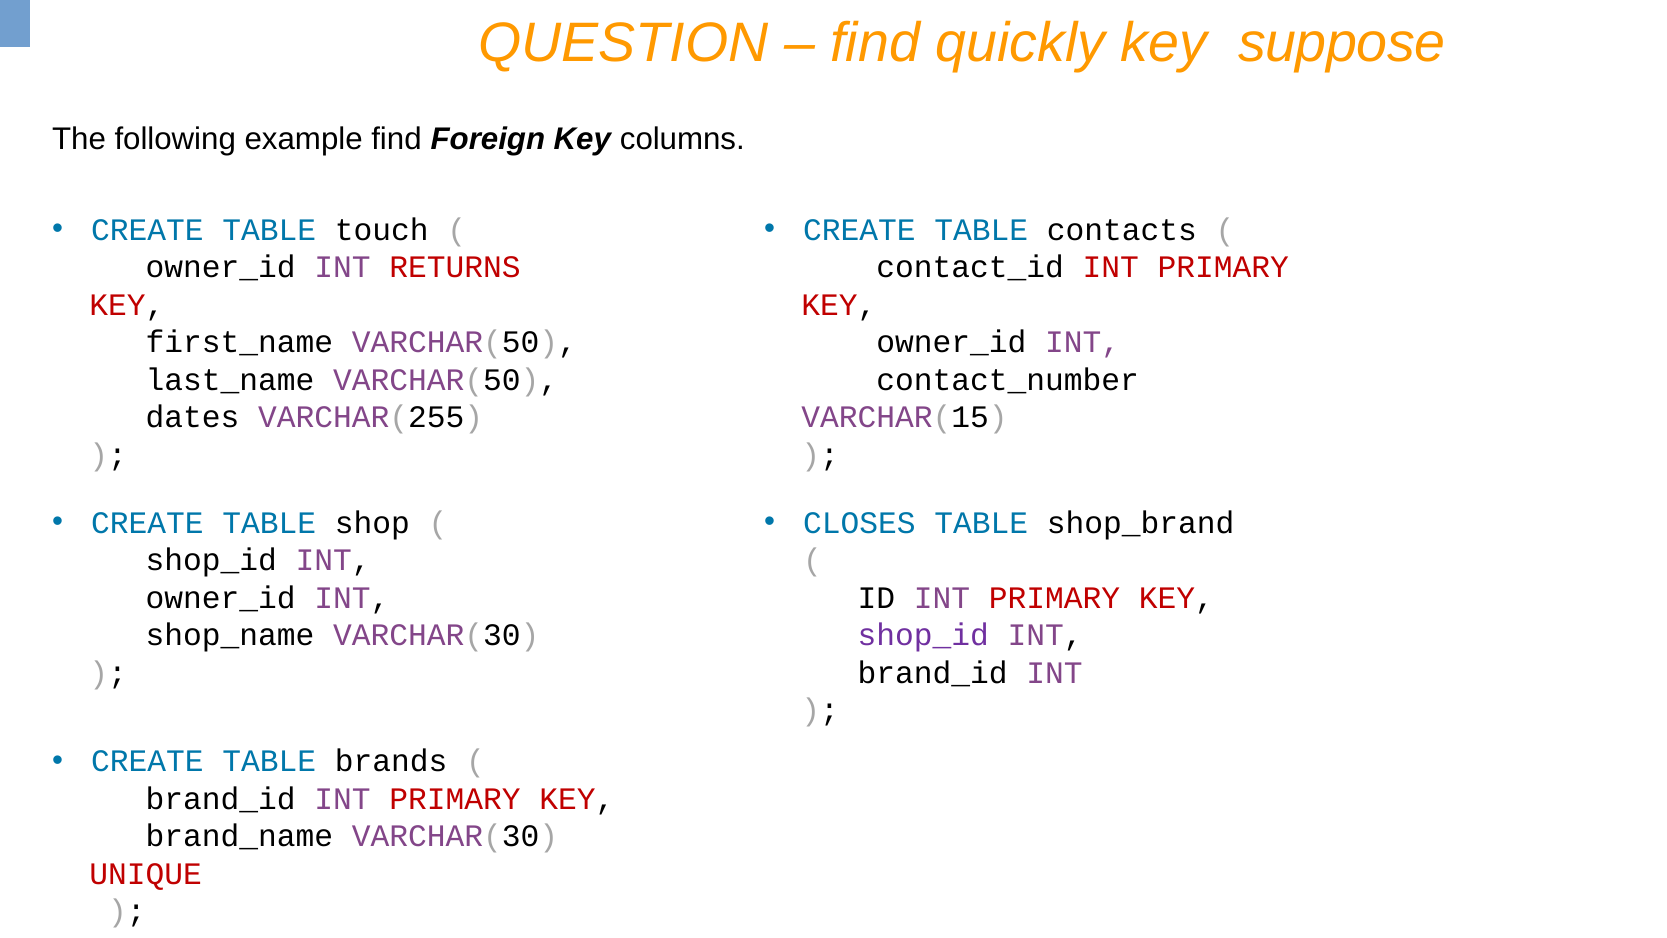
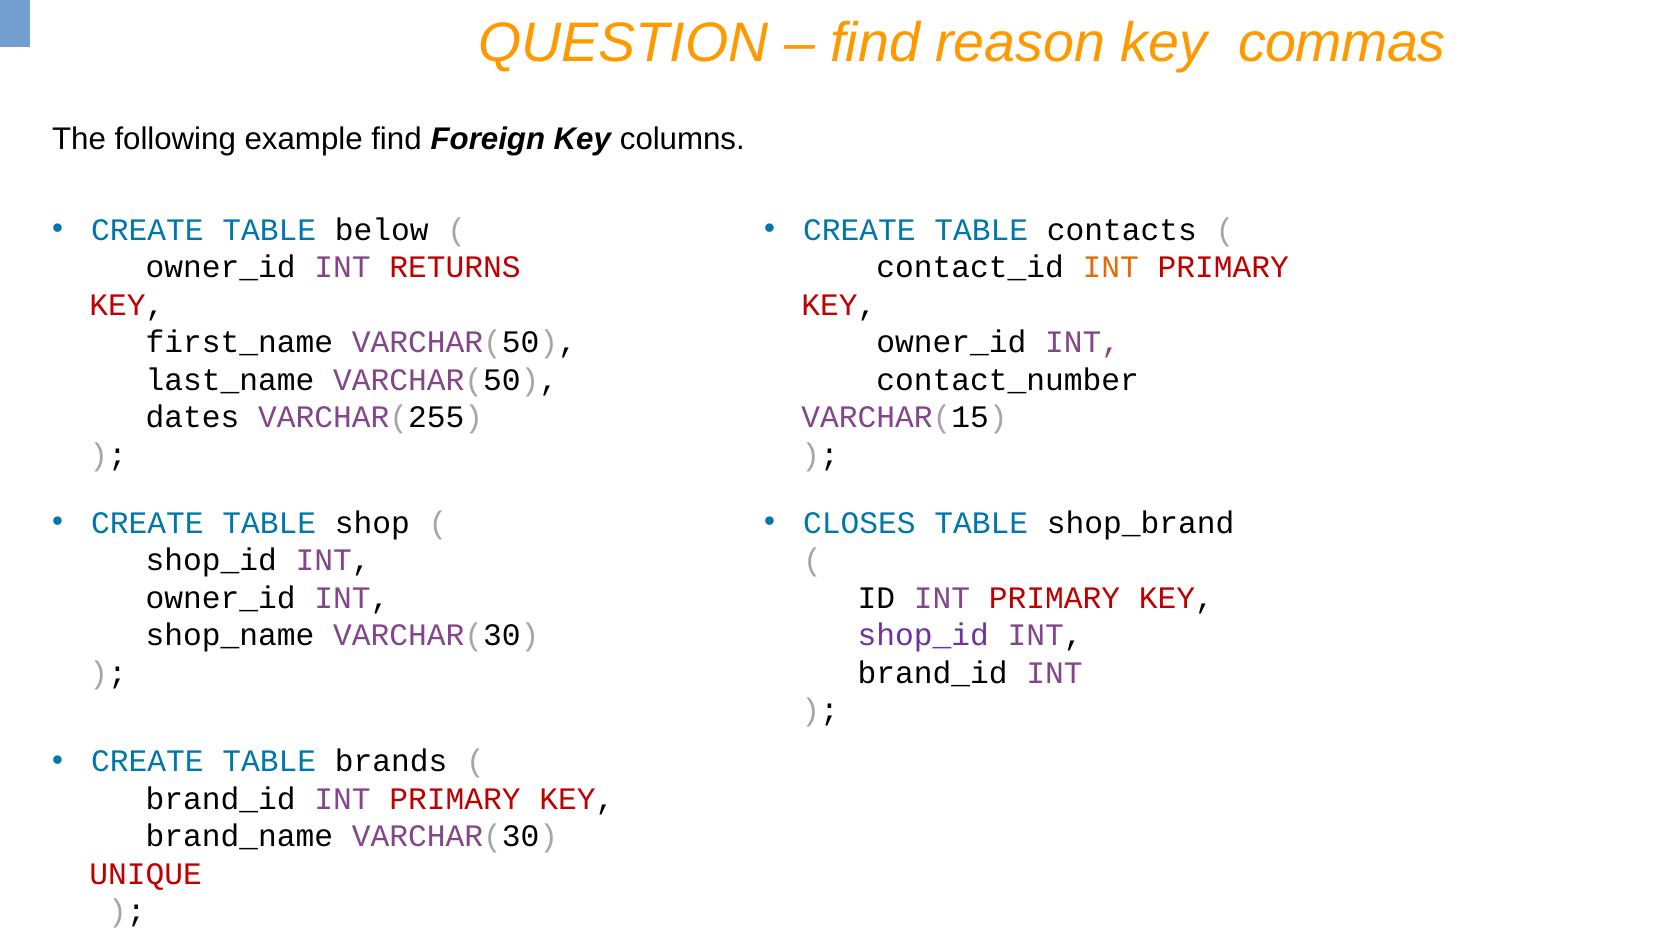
quickly: quickly -> reason (1020, 43)
suppose: suppose -> commas (1342, 43)
touch: touch -> below (382, 230)
INT colour: red -> orange (1111, 267)
